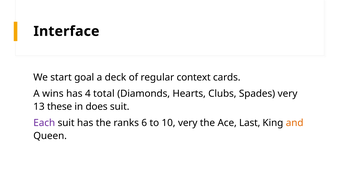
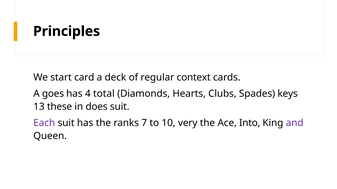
Interface: Interface -> Principles (67, 31)
goal: goal -> card (84, 77)
wins: wins -> goes (53, 94)
Spades very: very -> keys (288, 94)
6: 6 -> 7 (144, 123)
Last: Last -> Into (250, 123)
and colour: orange -> purple (295, 123)
